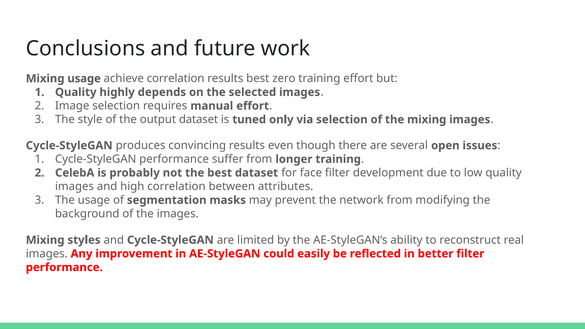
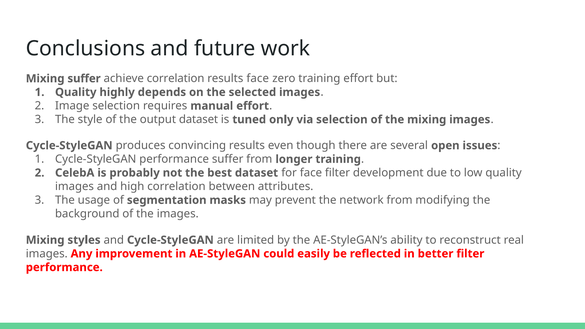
Mixing usage: usage -> suffer (84, 79)
results best: best -> face (258, 79)
